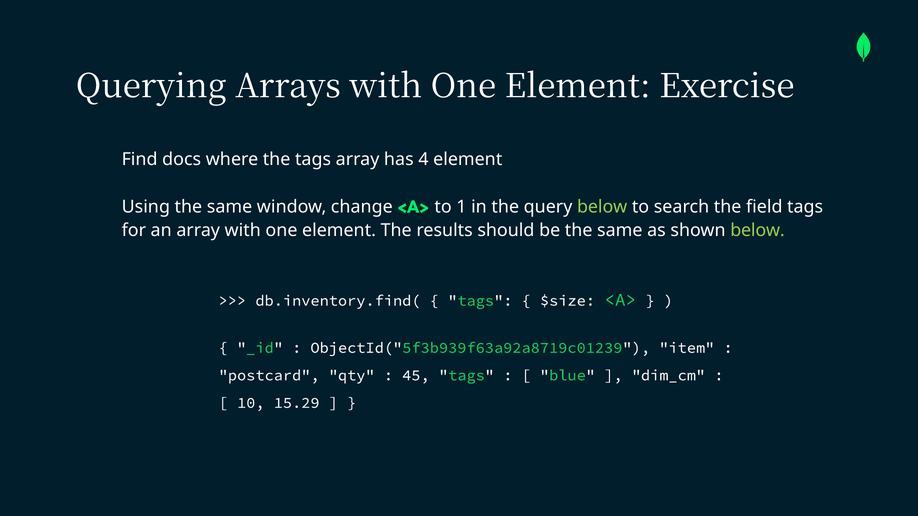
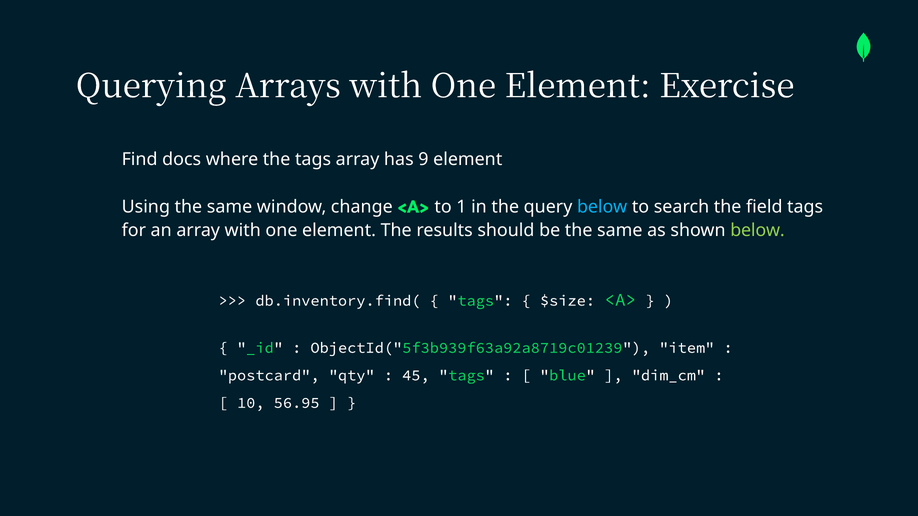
4: 4 -> 9 (423, 159)
below colour: light green -> light blue (602, 207)
15.29: 15.29 -> 56.95 (297, 403)
